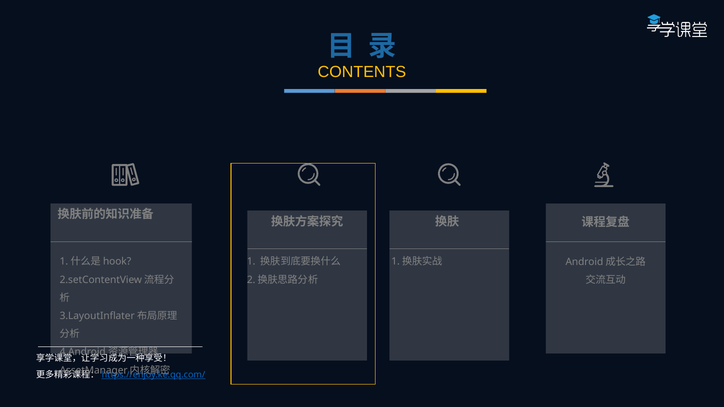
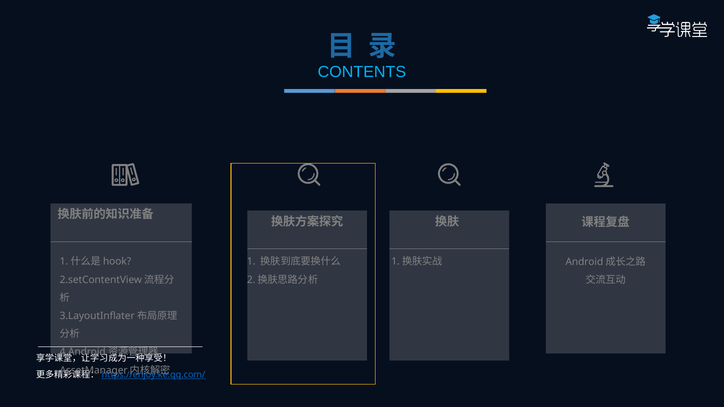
CONTENTS colour: yellow -> light blue (362, 72)
